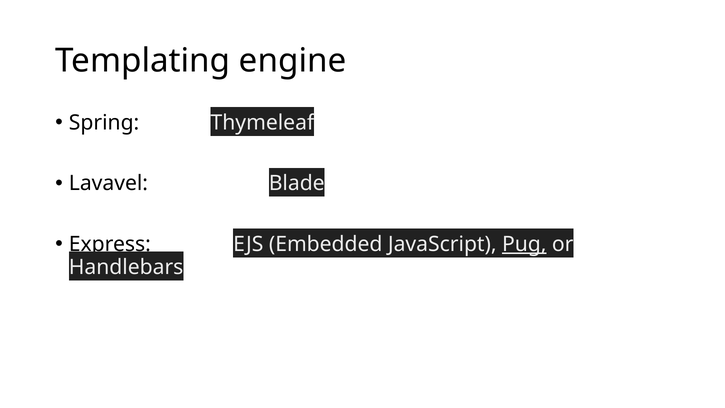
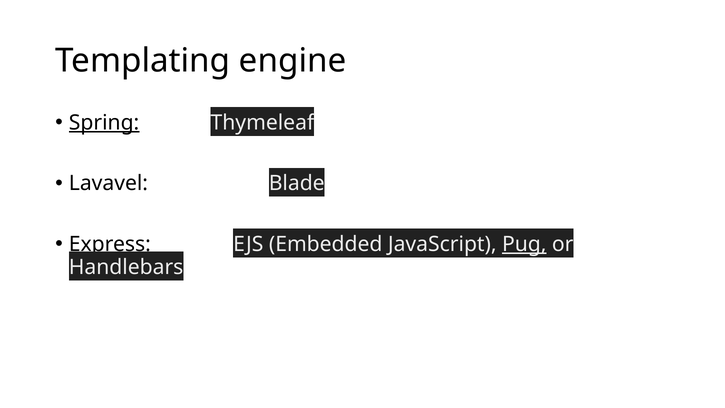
Spring underline: none -> present (104, 123)
